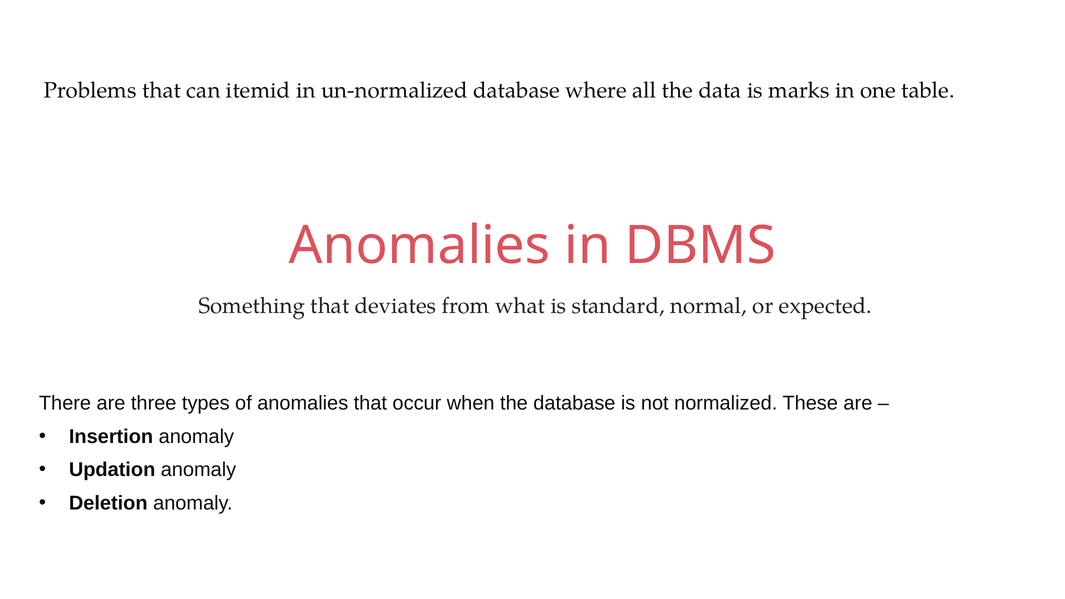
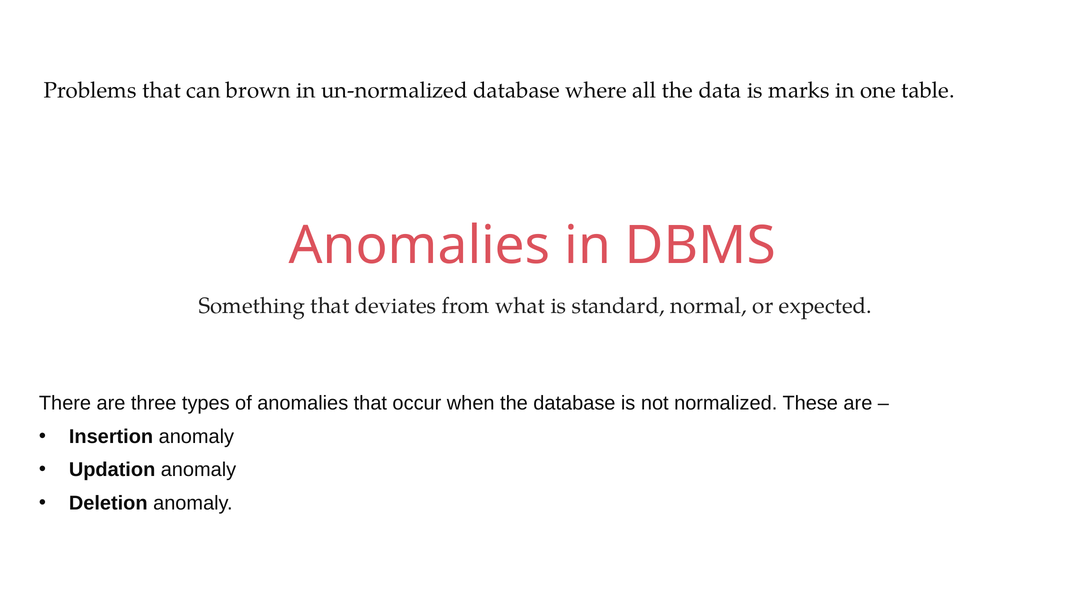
itemid: itemid -> brown (258, 90)
